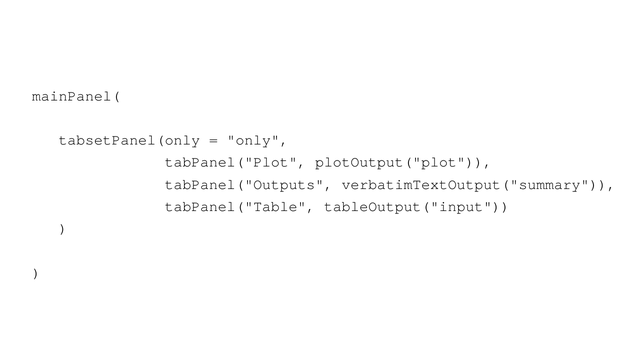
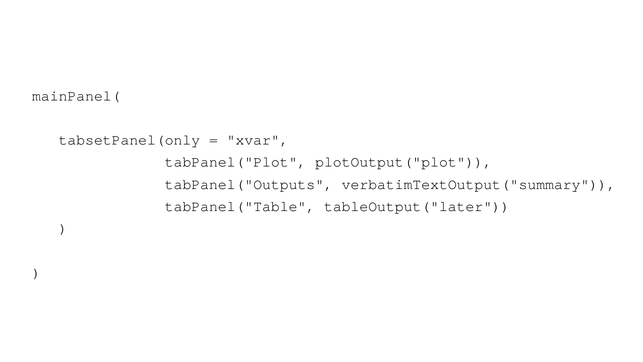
only: only -> xvar (258, 140)
tableOutput("input: tableOutput("input -> tableOutput("later (417, 206)
